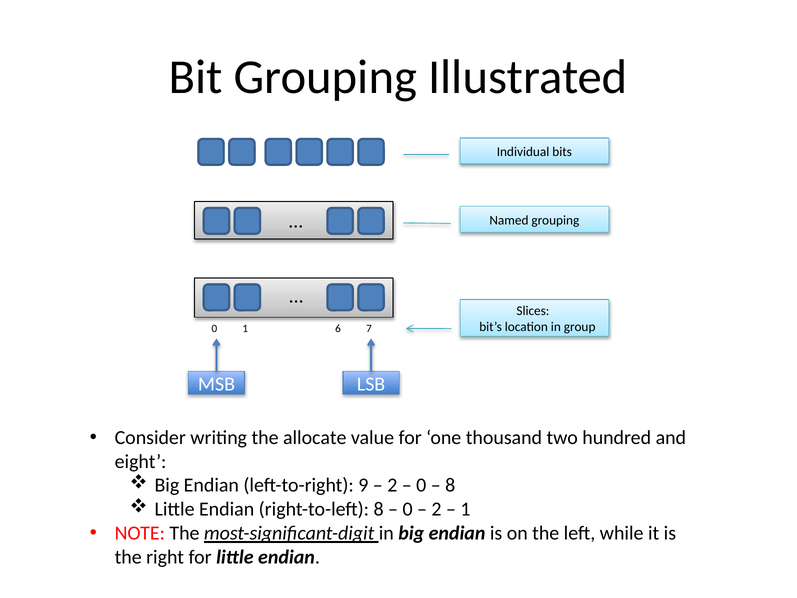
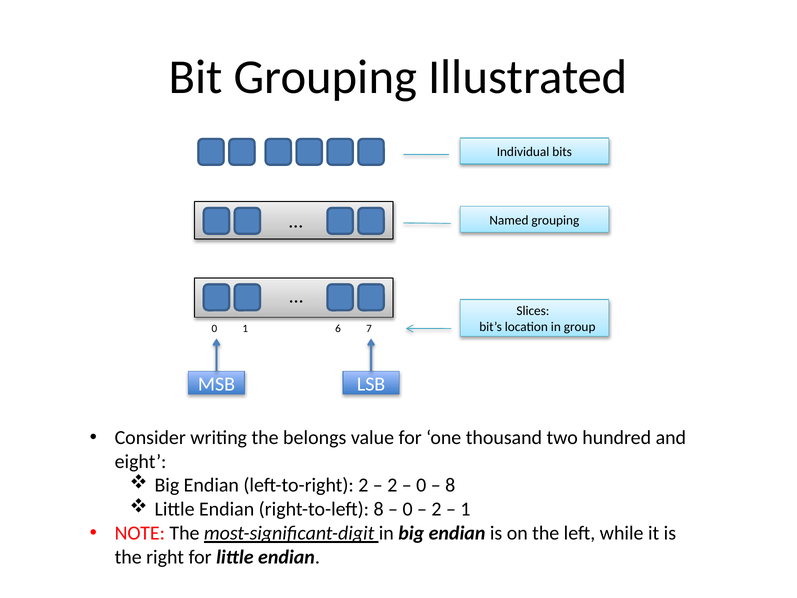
allocate: allocate -> belongs (315, 437)
left-to-right 9: 9 -> 2 (363, 485)
